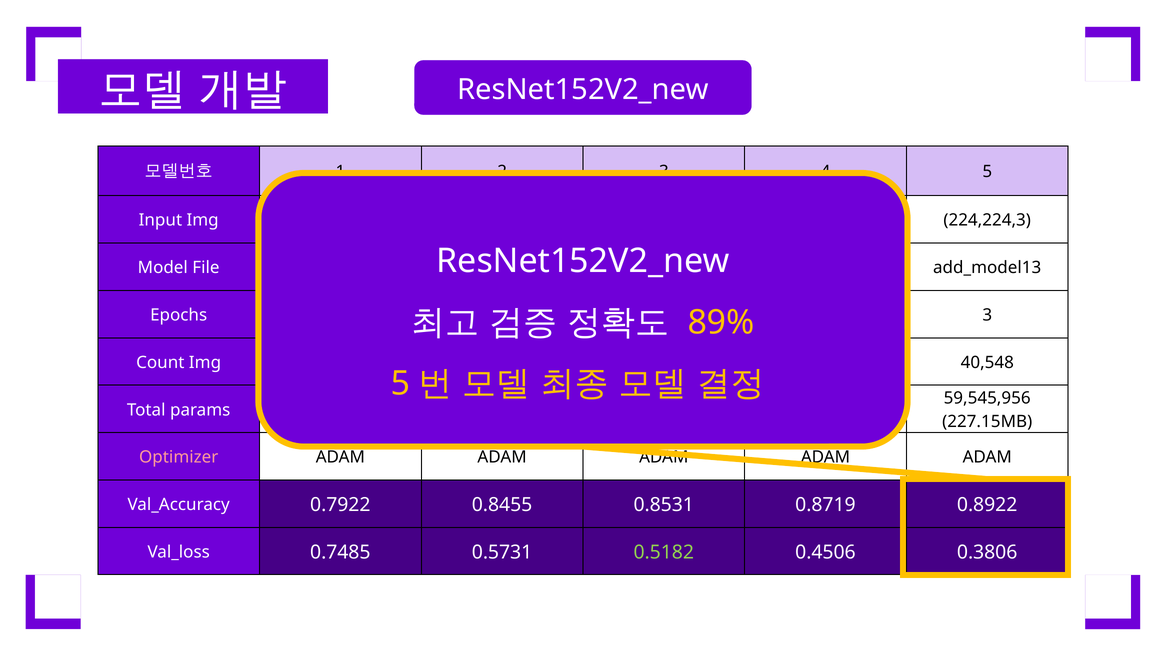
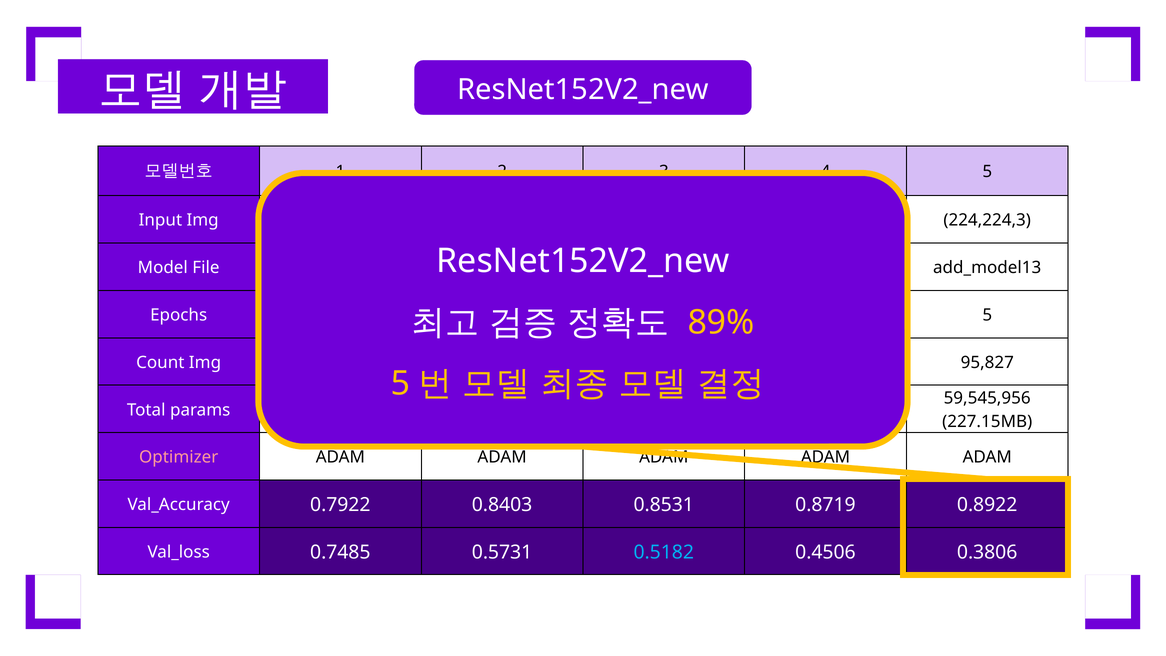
3: 3 -> 5 (987, 315)
40,548: 40,548 -> 95,827 (987, 362)
0.8455: 0.8455 -> 0.8403 (502, 505)
0.5182 colour: light green -> light blue (664, 552)
